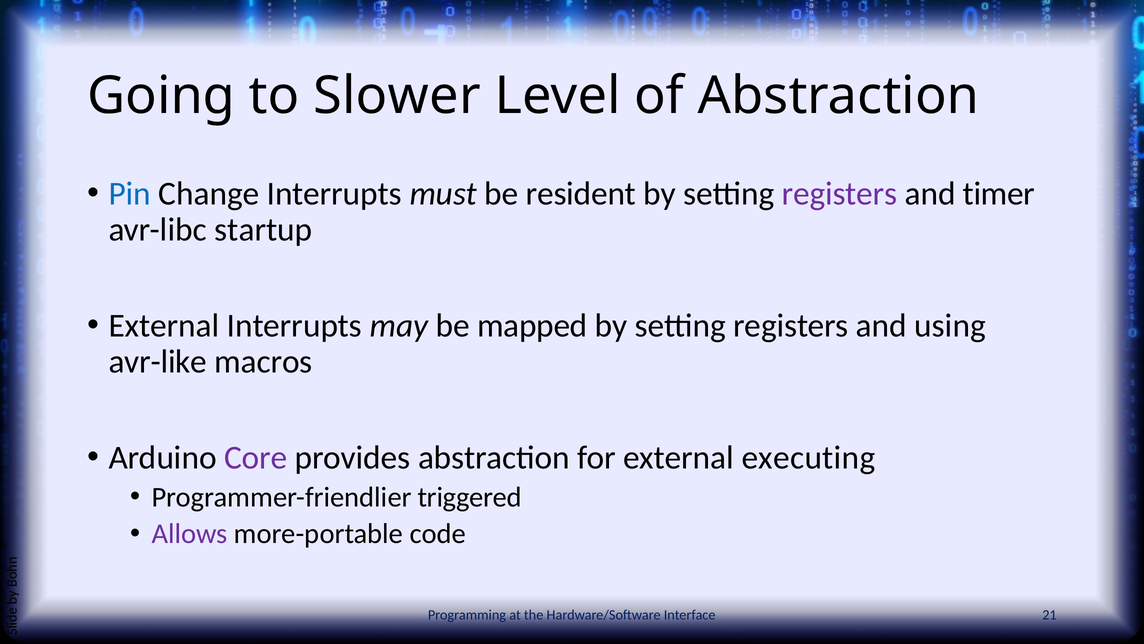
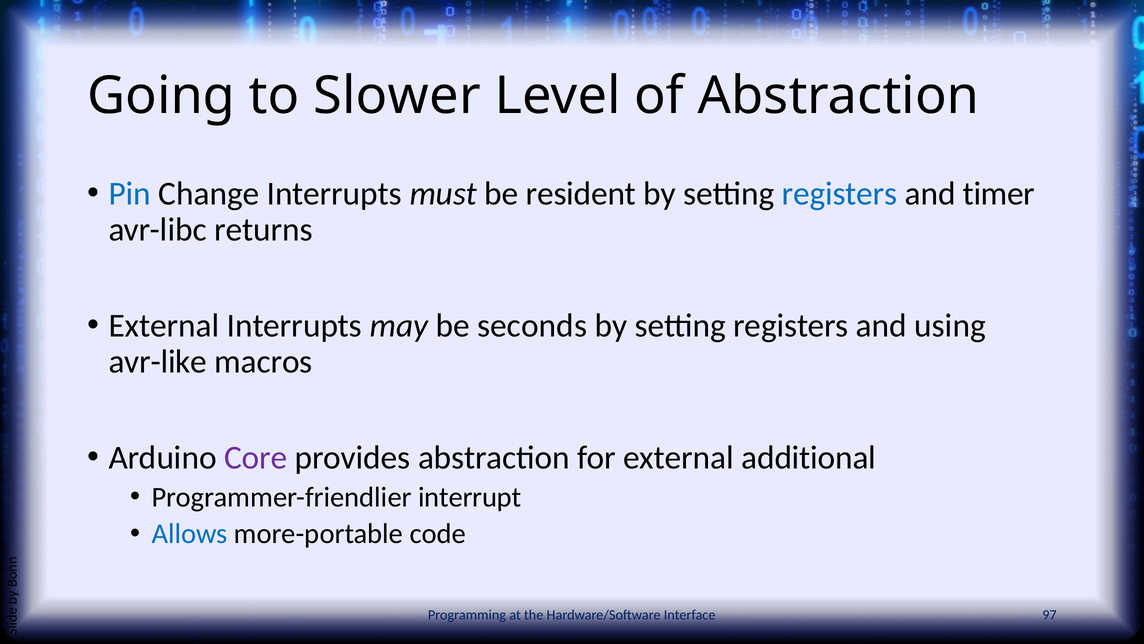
registers colour: purple -> blue (840, 193)
startup: startup -> returns (263, 229)
mapped: mapped -> seconds (532, 325)
executing: executing -> additional (809, 457)
triggered: triggered -> interrupt (470, 497)
Allows colour: purple -> blue (190, 534)
21: 21 -> 97 (1050, 614)
